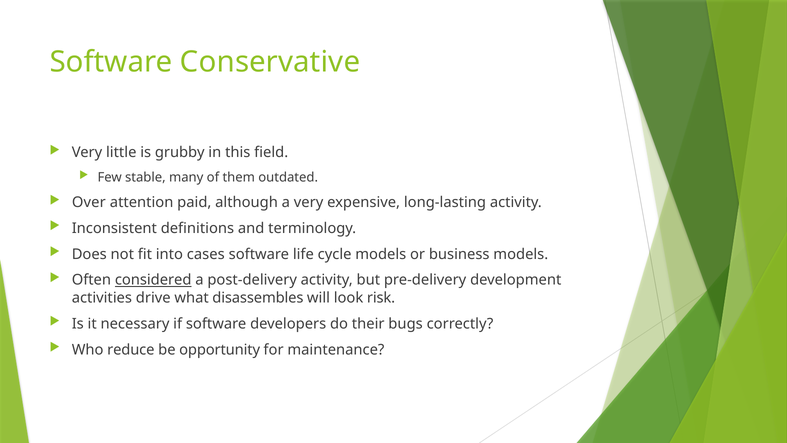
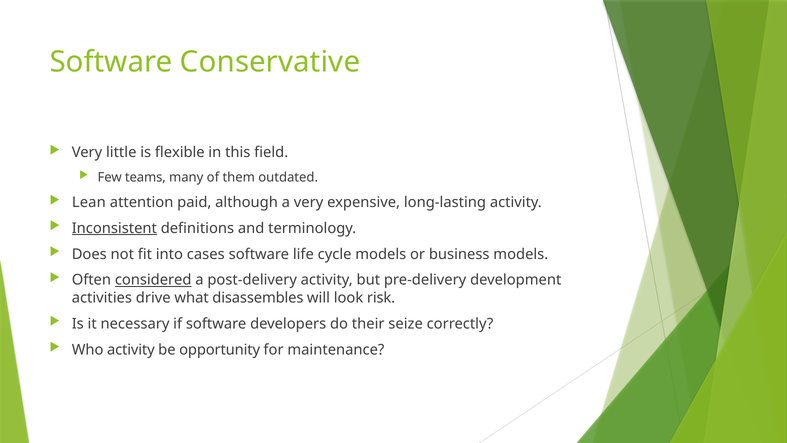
grubby: grubby -> flexible (180, 152)
stable: stable -> teams (145, 177)
Over: Over -> Lean (89, 202)
Inconsistent underline: none -> present (114, 228)
bugs: bugs -> seize (406, 324)
Who reduce: reduce -> activity (131, 349)
